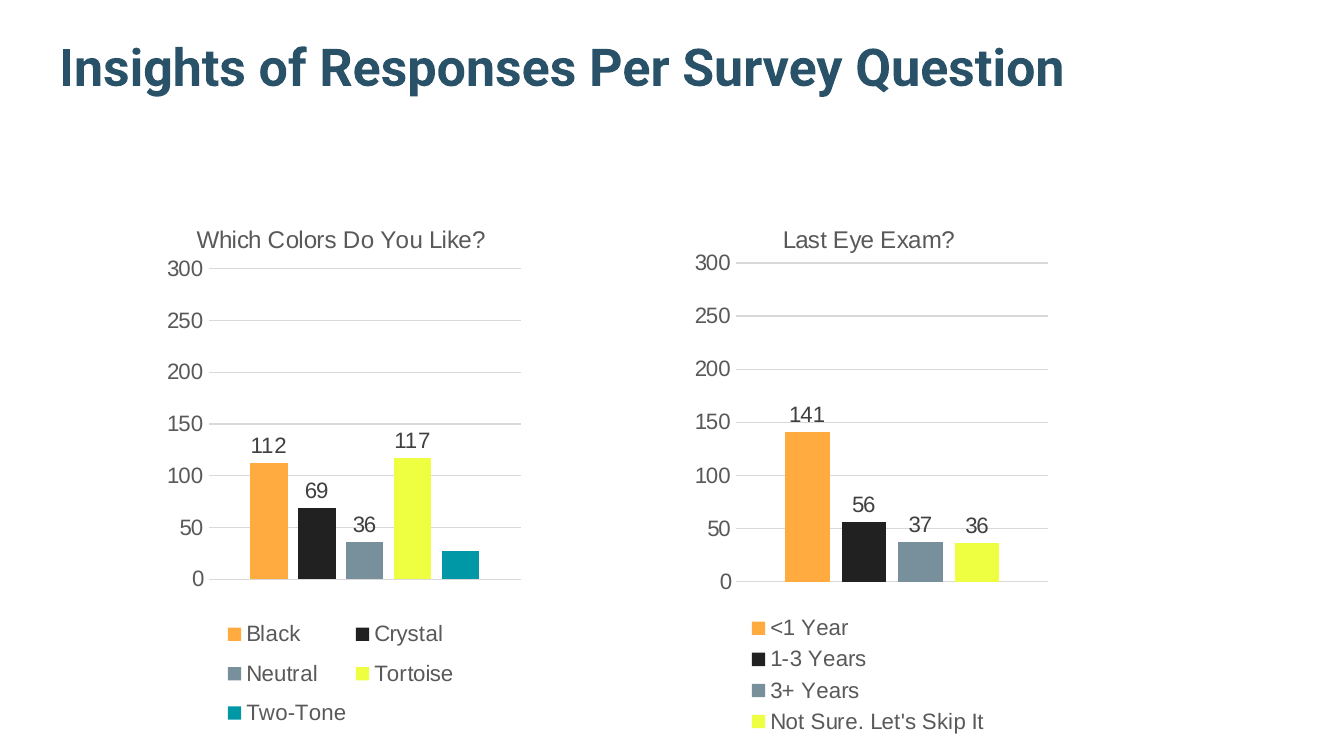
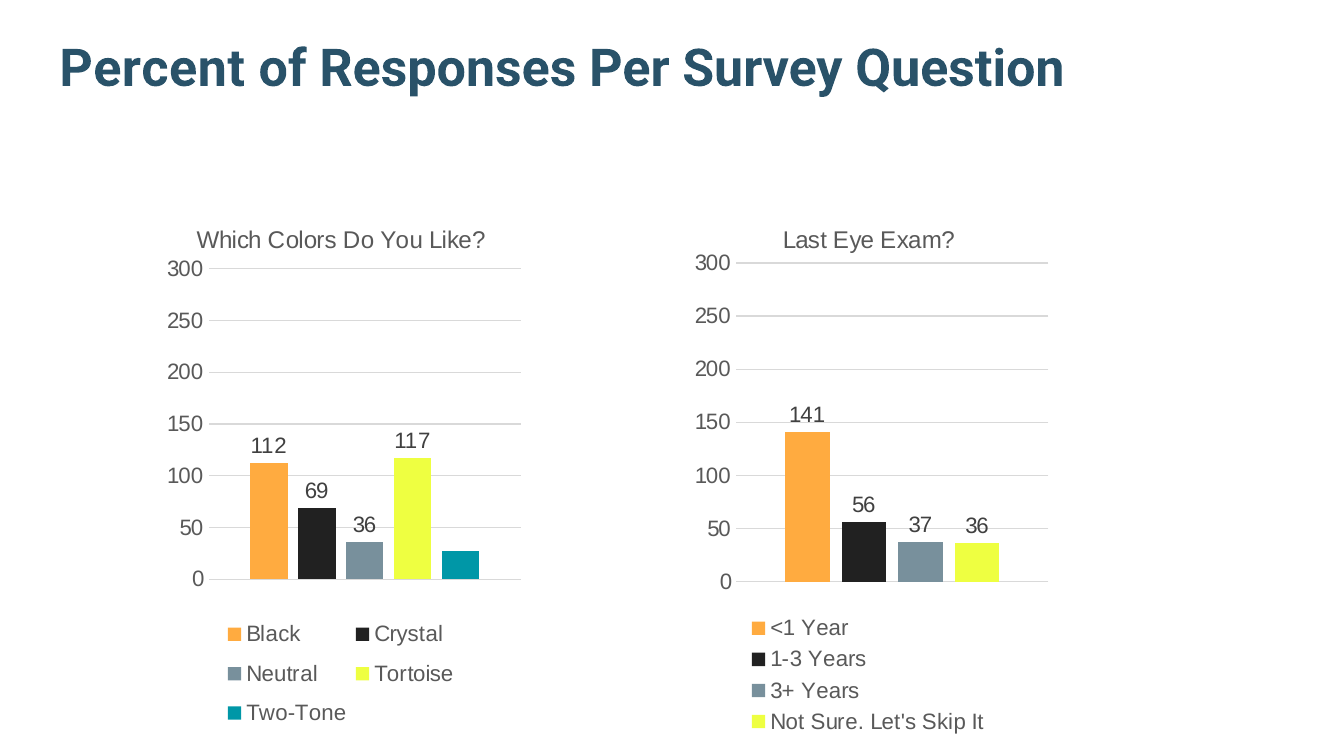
Insights: Insights -> Percent (152, 69)
